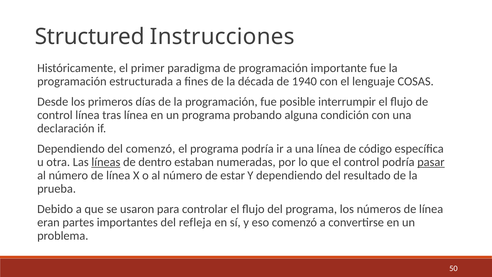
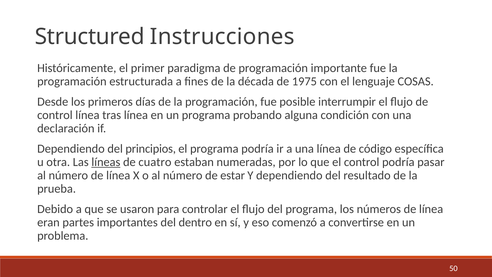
1940: 1940 -> 1975 (304, 81)
del comenzó: comenzó -> principios (151, 149)
dentro: dentro -> cuatro (155, 162)
pasar underline: present -> none (431, 162)
refleja: refleja -> dentro (195, 222)
